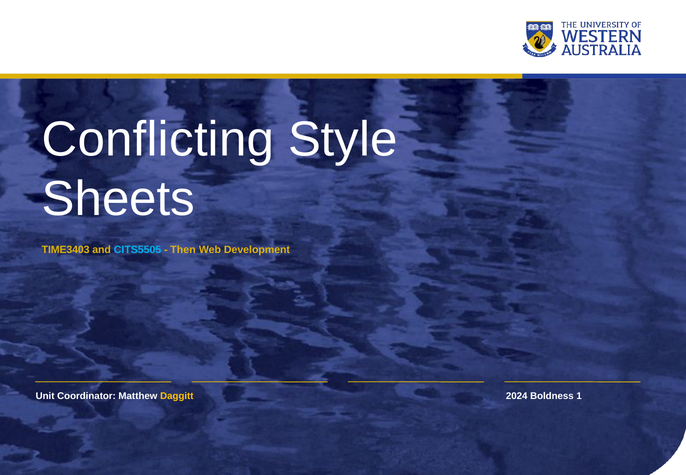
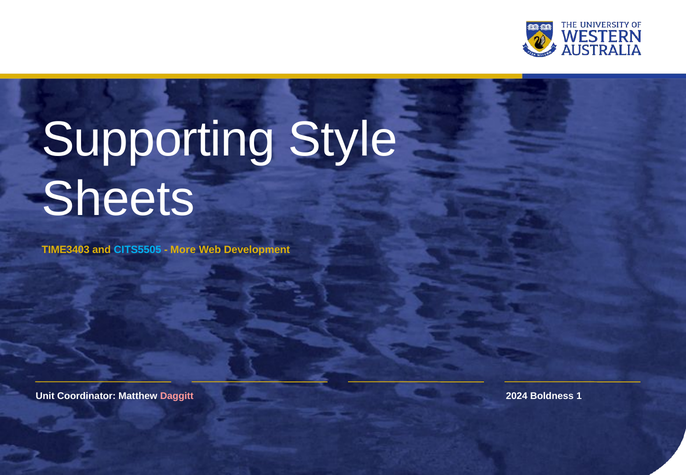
Conflicting: Conflicting -> Supporting (158, 140)
Then: Then -> More (183, 249)
Daggitt colour: yellow -> pink (177, 396)
